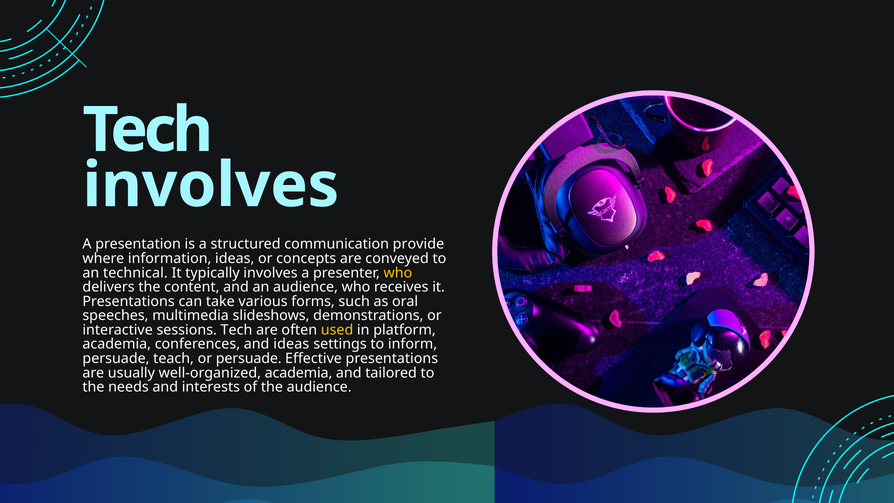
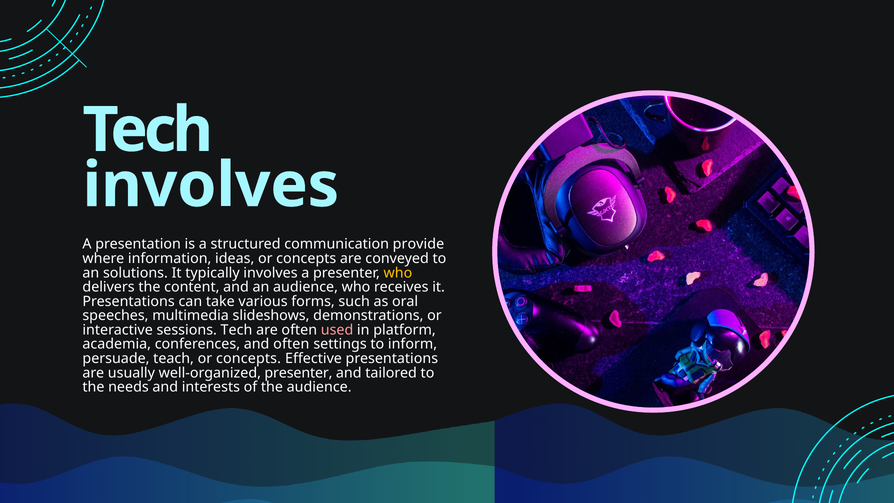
technical: technical -> solutions (135, 273)
used colour: yellow -> pink (337, 330)
and ideas: ideas -> often (291, 344)
teach or persuade: persuade -> concepts (249, 358)
well-organized academia: academia -> presenter (299, 373)
